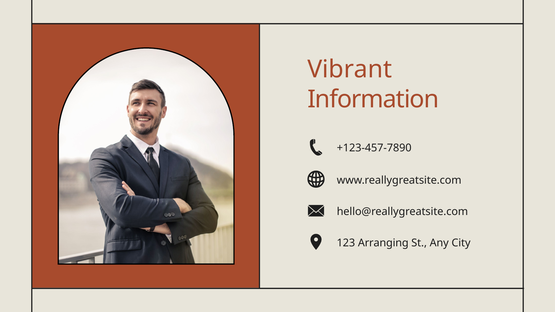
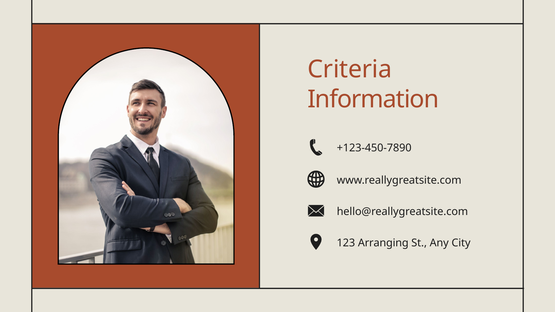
Vibrant: Vibrant -> Criteria (350, 70)
+123-457-7890: +123-457-7890 -> +123-450-7890 (374, 148)
